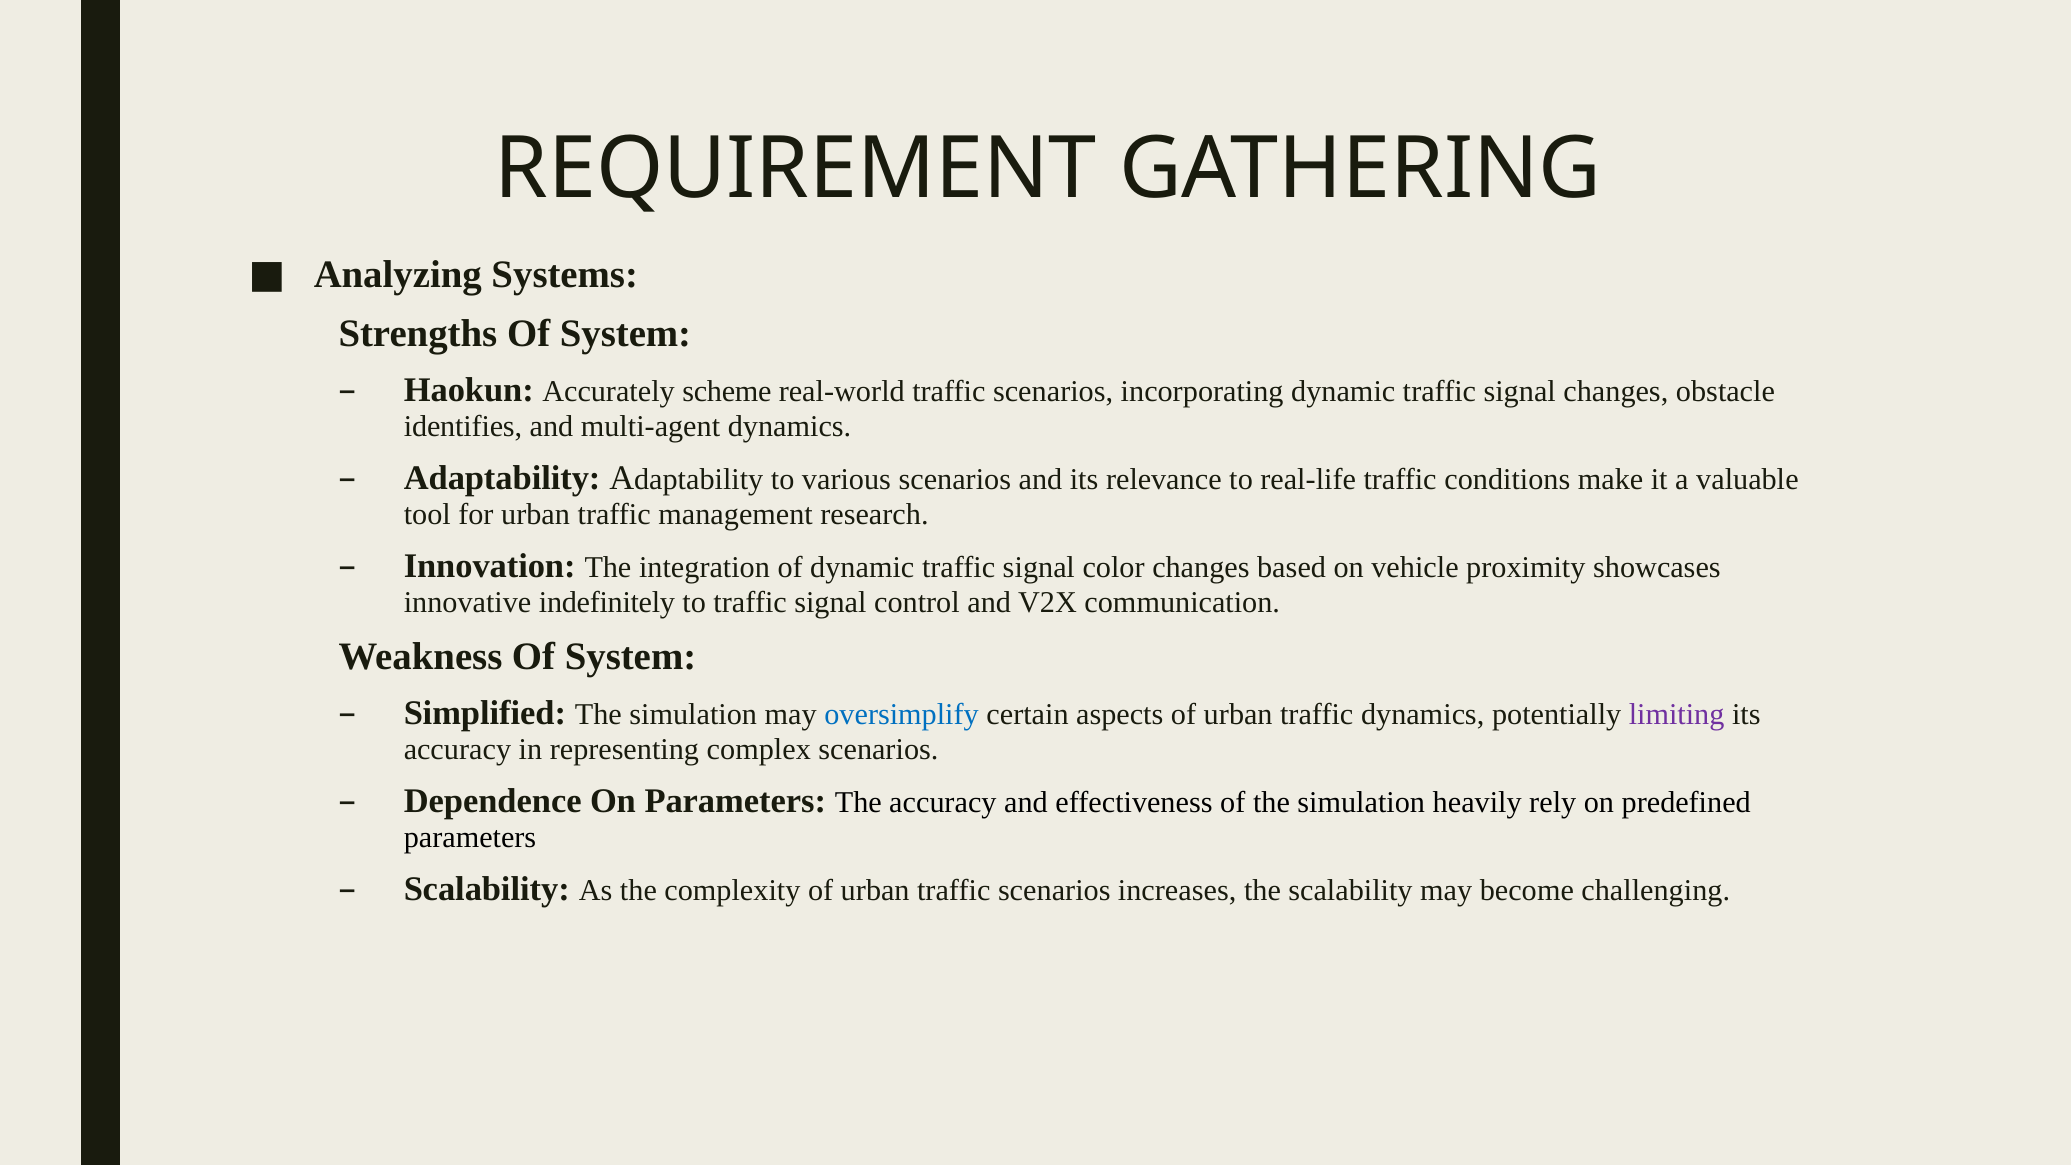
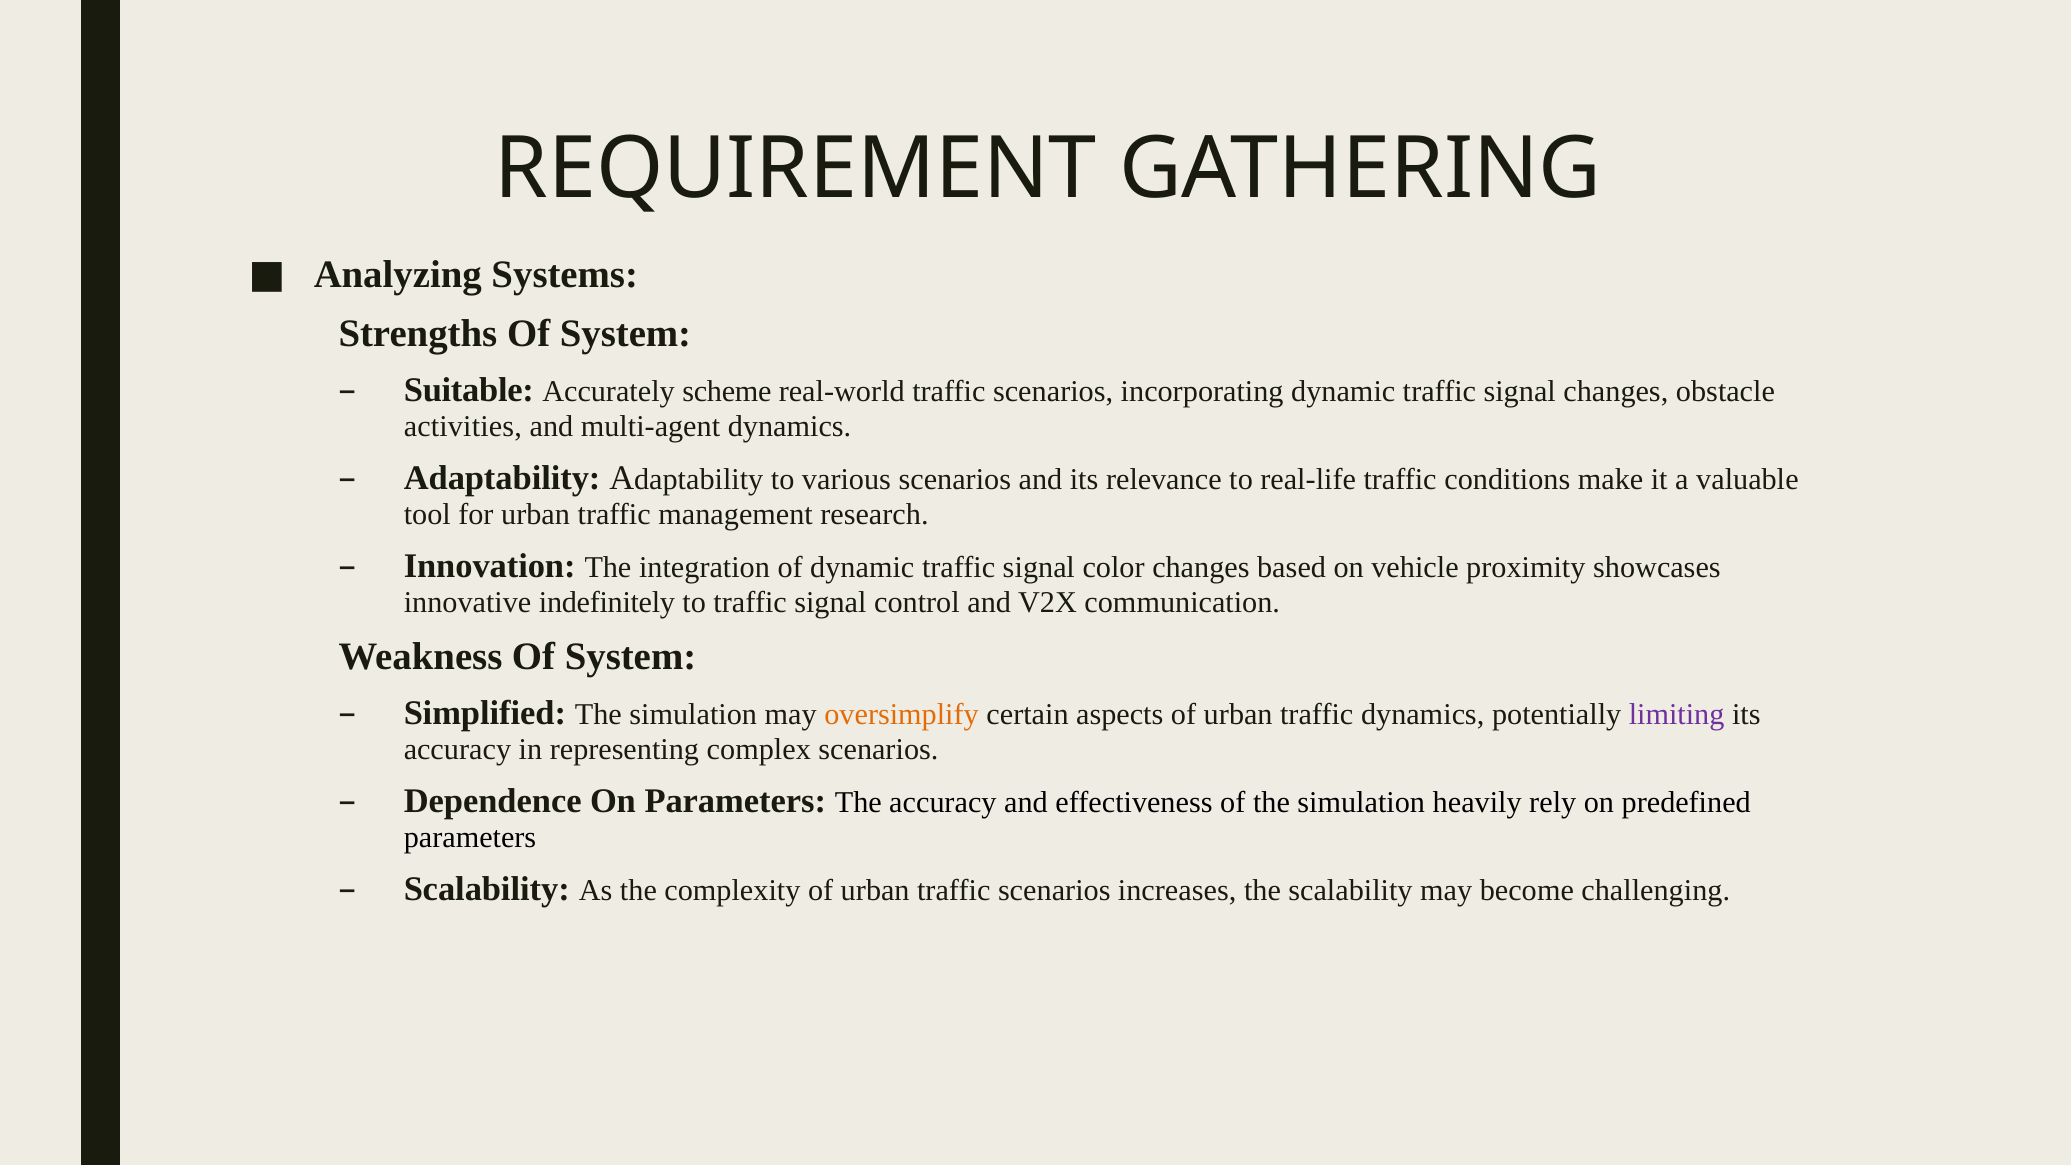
Haokun: Haokun -> Suitable (469, 390)
identifies: identifies -> activities (463, 426)
oversimplify colour: blue -> orange (902, 714)
